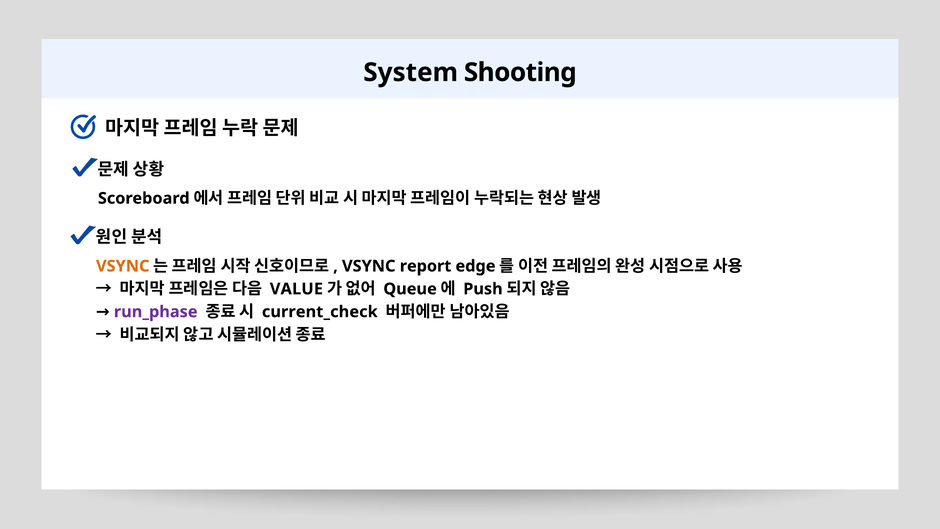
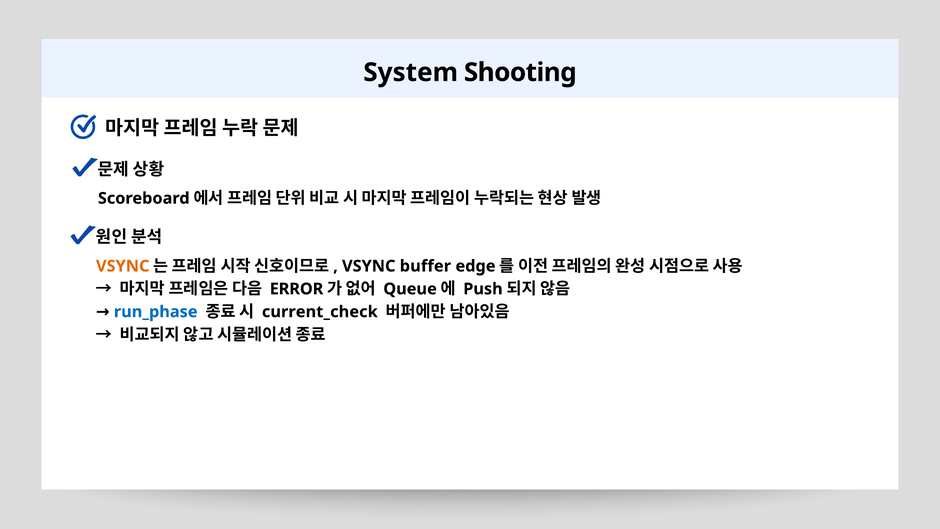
report: report -> buffer (425, 266)
VALUE: VALUE -> ERROR (297, 289)
run_phase colour: purple -> blue (156, 312)
